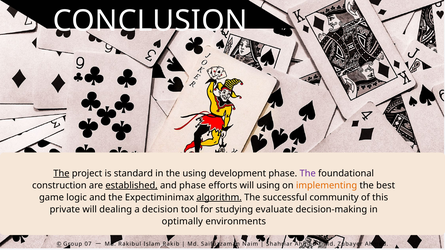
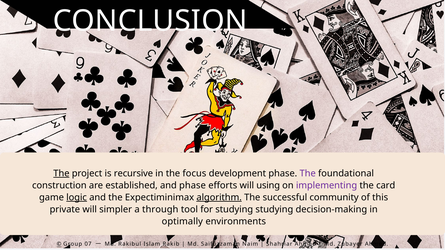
standard: standard -> recursive (133, 174)
the using: using -> focus (194, 174)
established underline: present -> none (132, 186)
implementing colour: orange -> purple (327, 186)
best: best -> card (386, 186)
logic underline: none -> present (77, 198)
dealing: dealing -> simpler (116, 210)
decision: decision -> through (160, 210)
studying evaluate: evaluate -> studying (274, 210)
